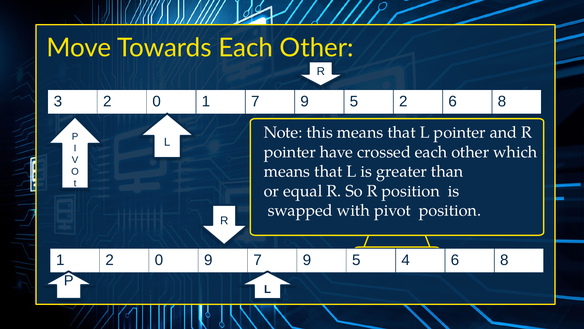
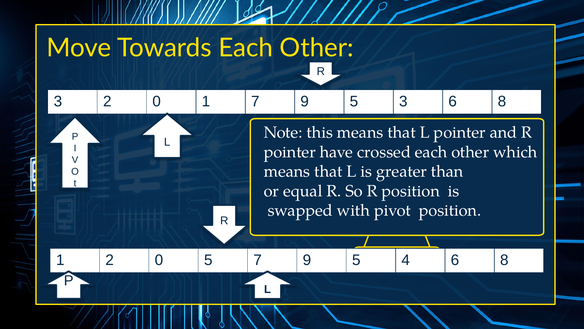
5 2: 2 -> 3 (403, 101)
0 9: 9 -> 5 (208, 260)
